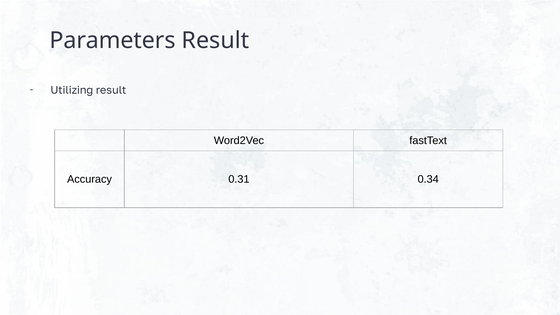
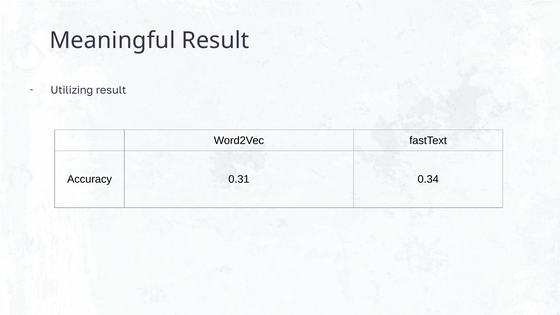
Parameters: Parameters -> Meaningful (112, 41)
